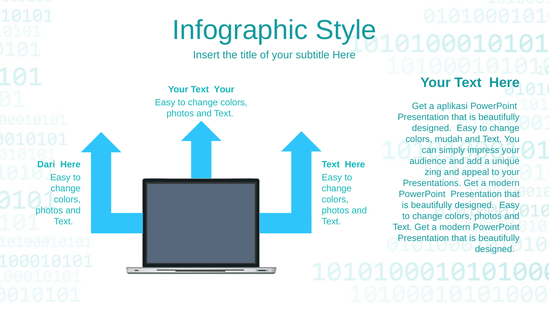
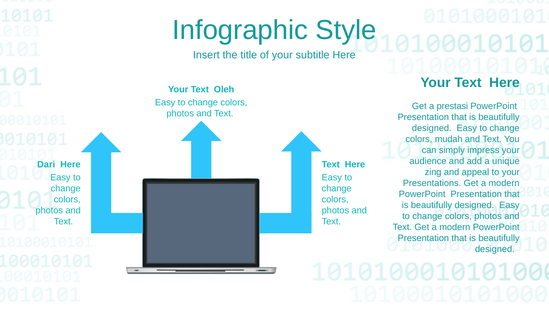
Your Text Your: Your -> Oleh (224, 89)
aplikasi: aplikasi -> prestasi (452, 106)
